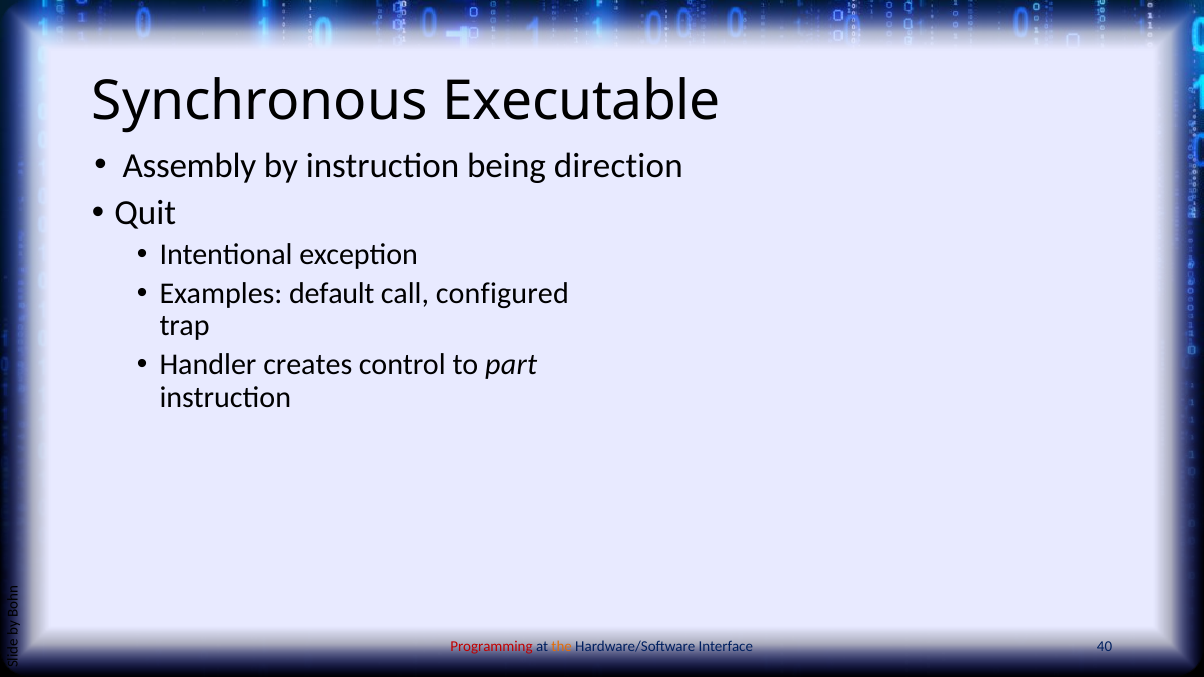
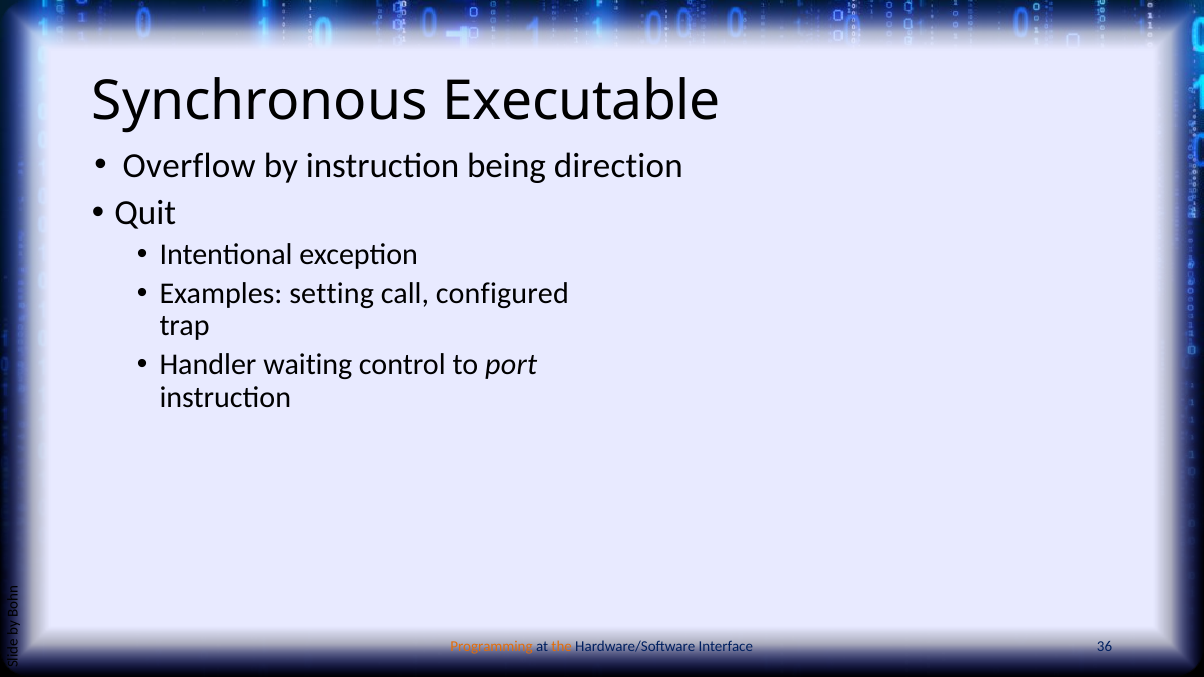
Assembly: Assembly -> Overflow (189, 166)
default: default -> setting (332, 294)
creates: creates -> waiting (308, 365)
part: part -> port (511, 365)
Programming colour: red -> orange (491, 647)
40: 40 -> 36 (1105, 647)
